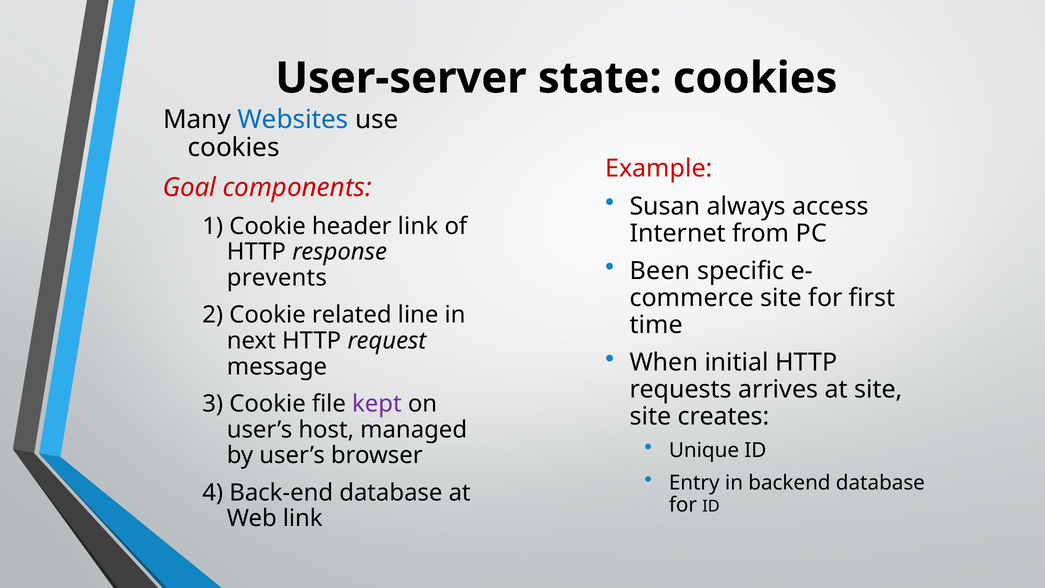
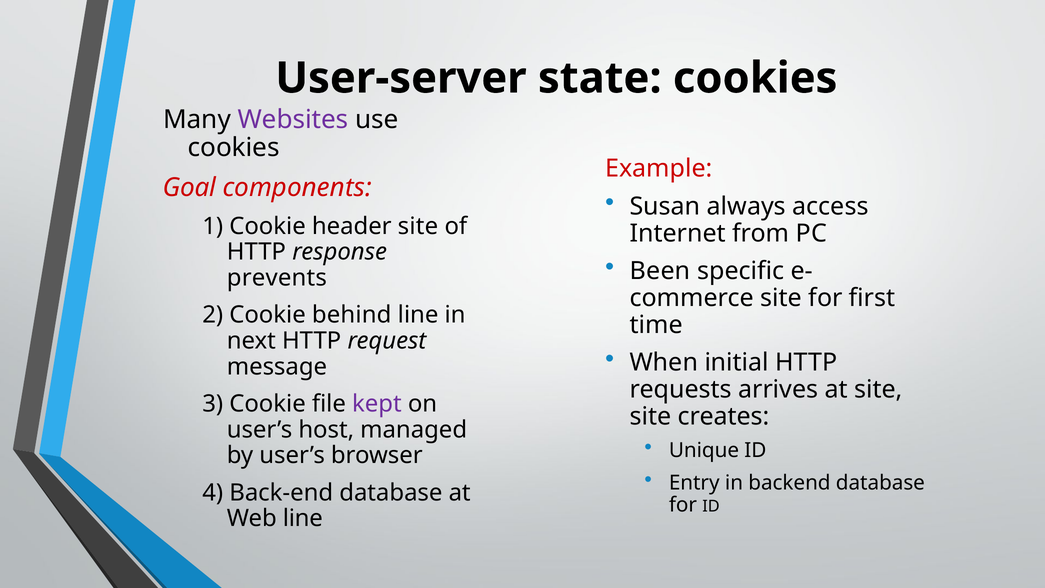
Websites colour: blue -> purple (293, 120)
header link: link -> site (418, 226)
related: related -> behind (352, 315)
Web link: link -> line (303, 518)
